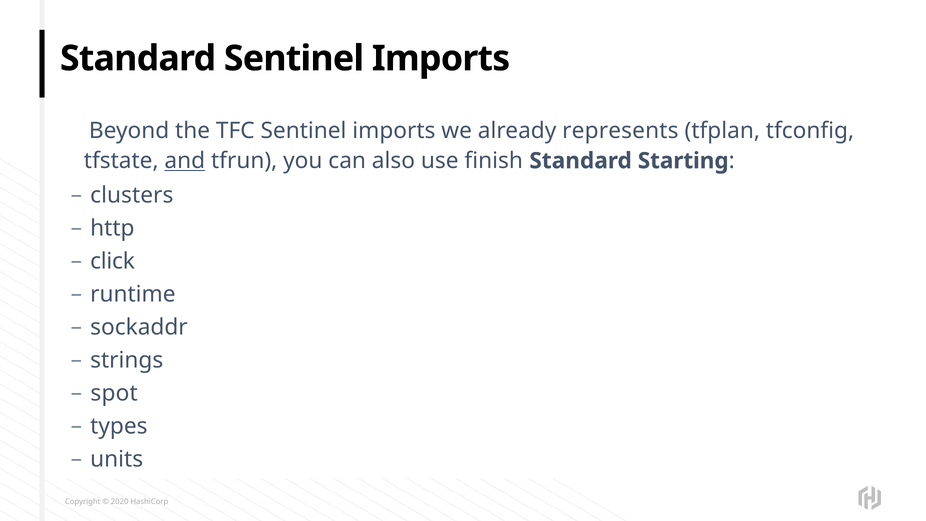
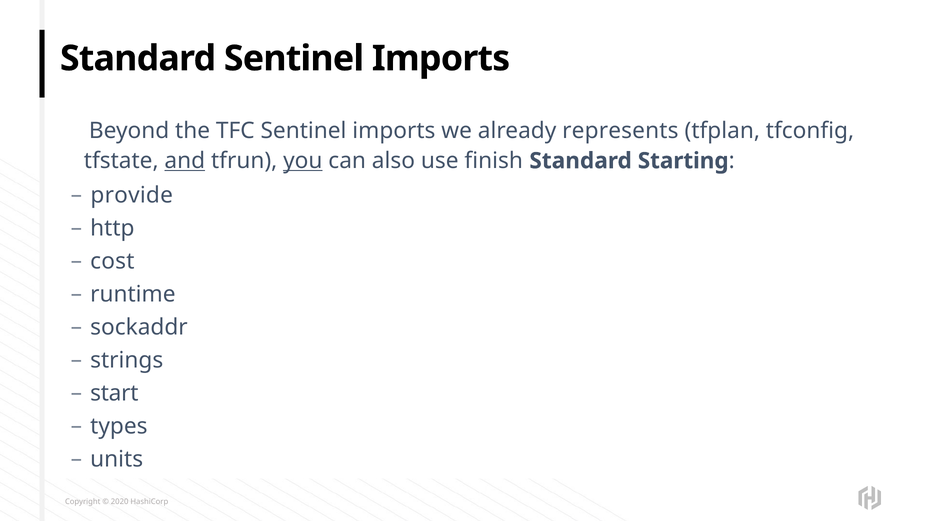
you underline: none -> present (303, 161)
clusters: clusters -> provide (132, 195)
click: click -> cost (112, 261)
spot: spot -> start (114, 393)
